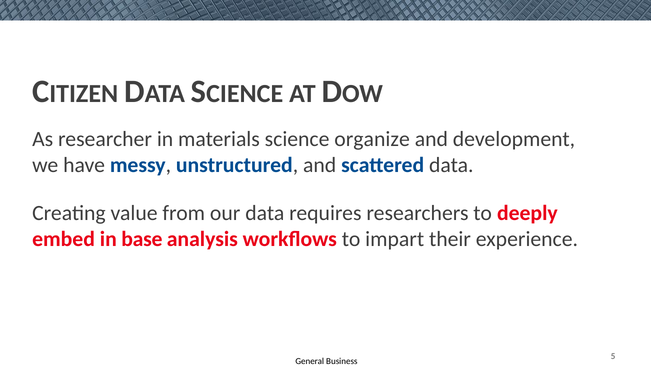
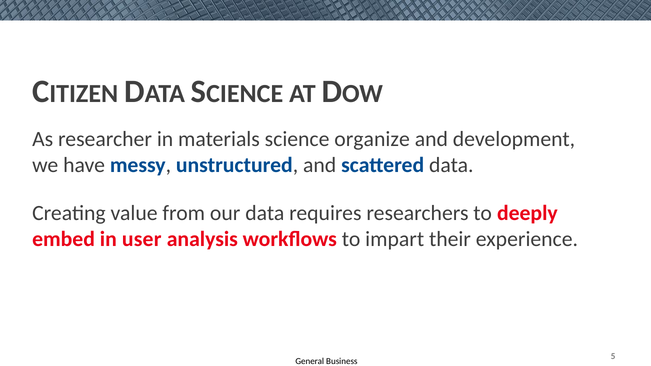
base: base -> user (142, 239)
